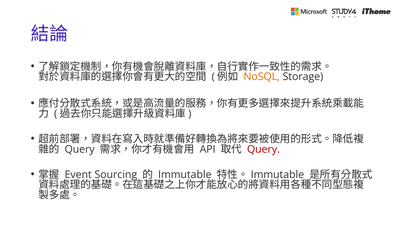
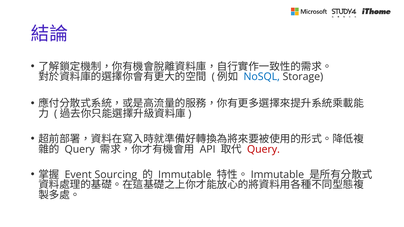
NoSQL colour: orange -> blue (262, 77)
